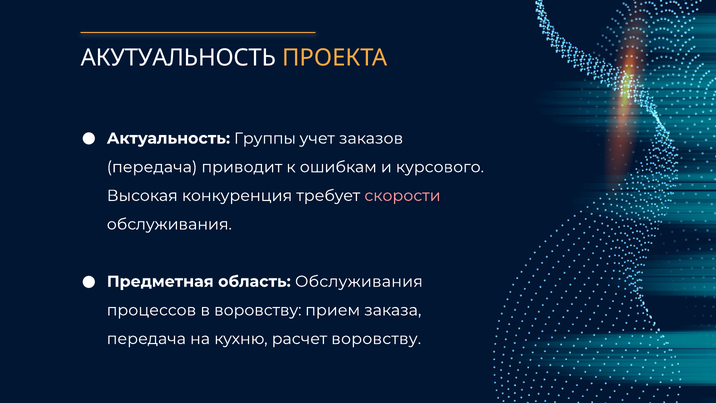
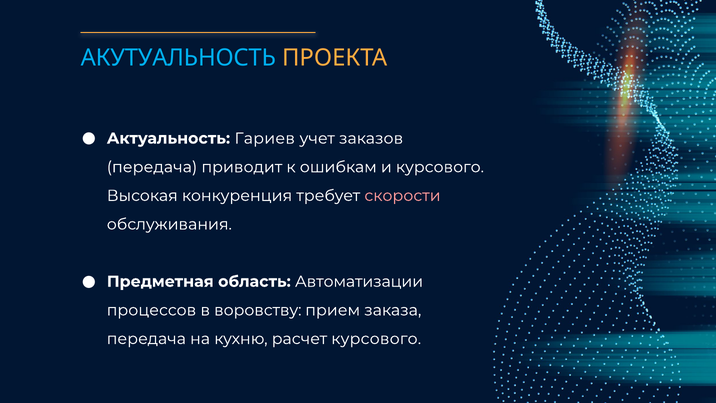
АКУТУАЛЬНОСТЬ colour: white -> light blue (178, 58)
Группы: Группы -> Гариев (265, 138)
область Обслуживания: Обслуживания -> Автоматизации (359, 281)
расчет воровству: воровству -> курсового (376, 339)
